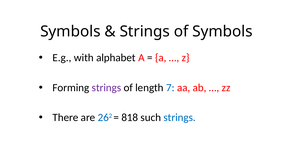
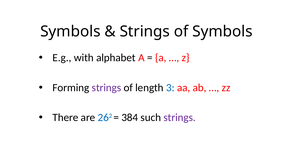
7: 7 -> 3 (170, 88)
818: 818 -> 384 (130, 117)
strings colour: blue -> purple (180, 117)
